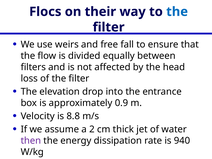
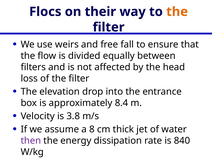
the colour: blue -> orange (177, 12)
0.9: 0.9 -> 8.4 (121, 103)
8.8: 8.8 -> 3.8 (73, 116)
2: 2 -> 8 (92, 129)
940: 940 -> 840 (182, 141)
